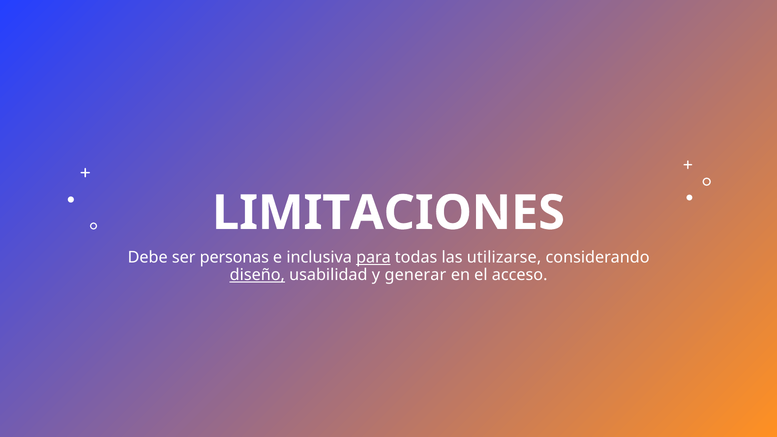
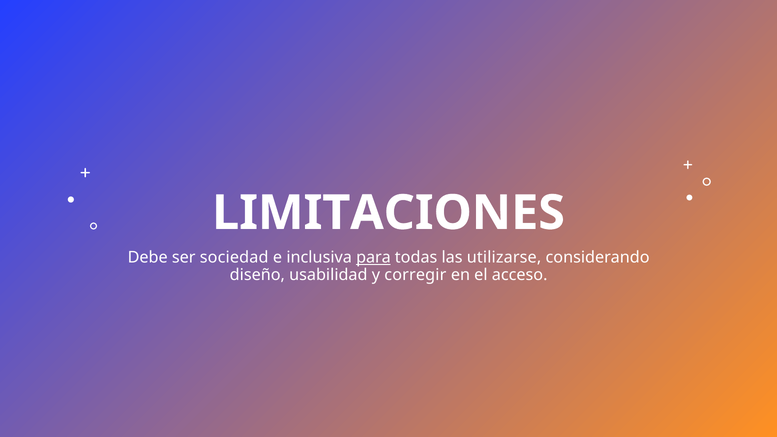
personas: personas -> sociedad (234, 257)
diseño underline: present -> none (257, 275)
generar: generar -> corregir (415, 275)
